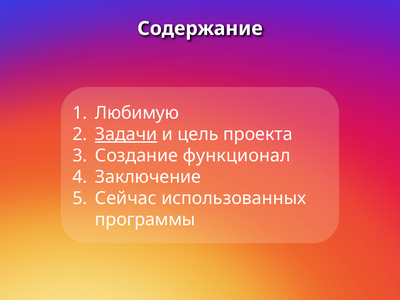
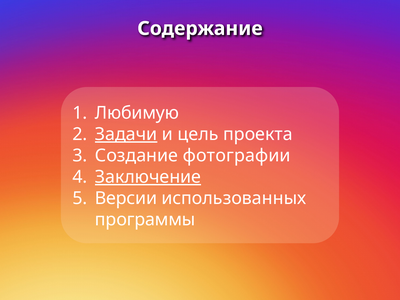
функционал: функционал -> фотографии (237, 156)
Заключение underline: none -> present (148, 177)
Сейчас: Сейчас -> Версии (126, 198)
